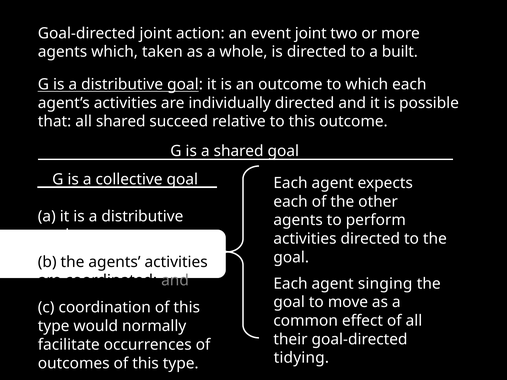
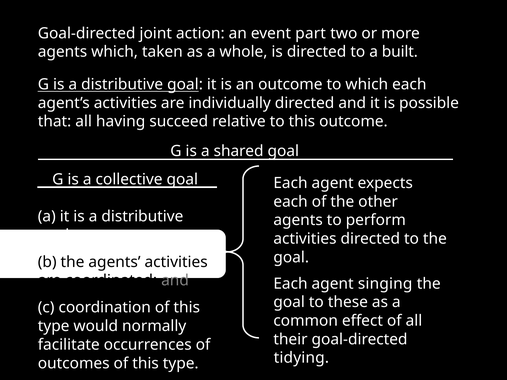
event joint: joint -> part (311, 33)
all shared: shared -> having (121, 122)
move: move -> these (348, 302)
